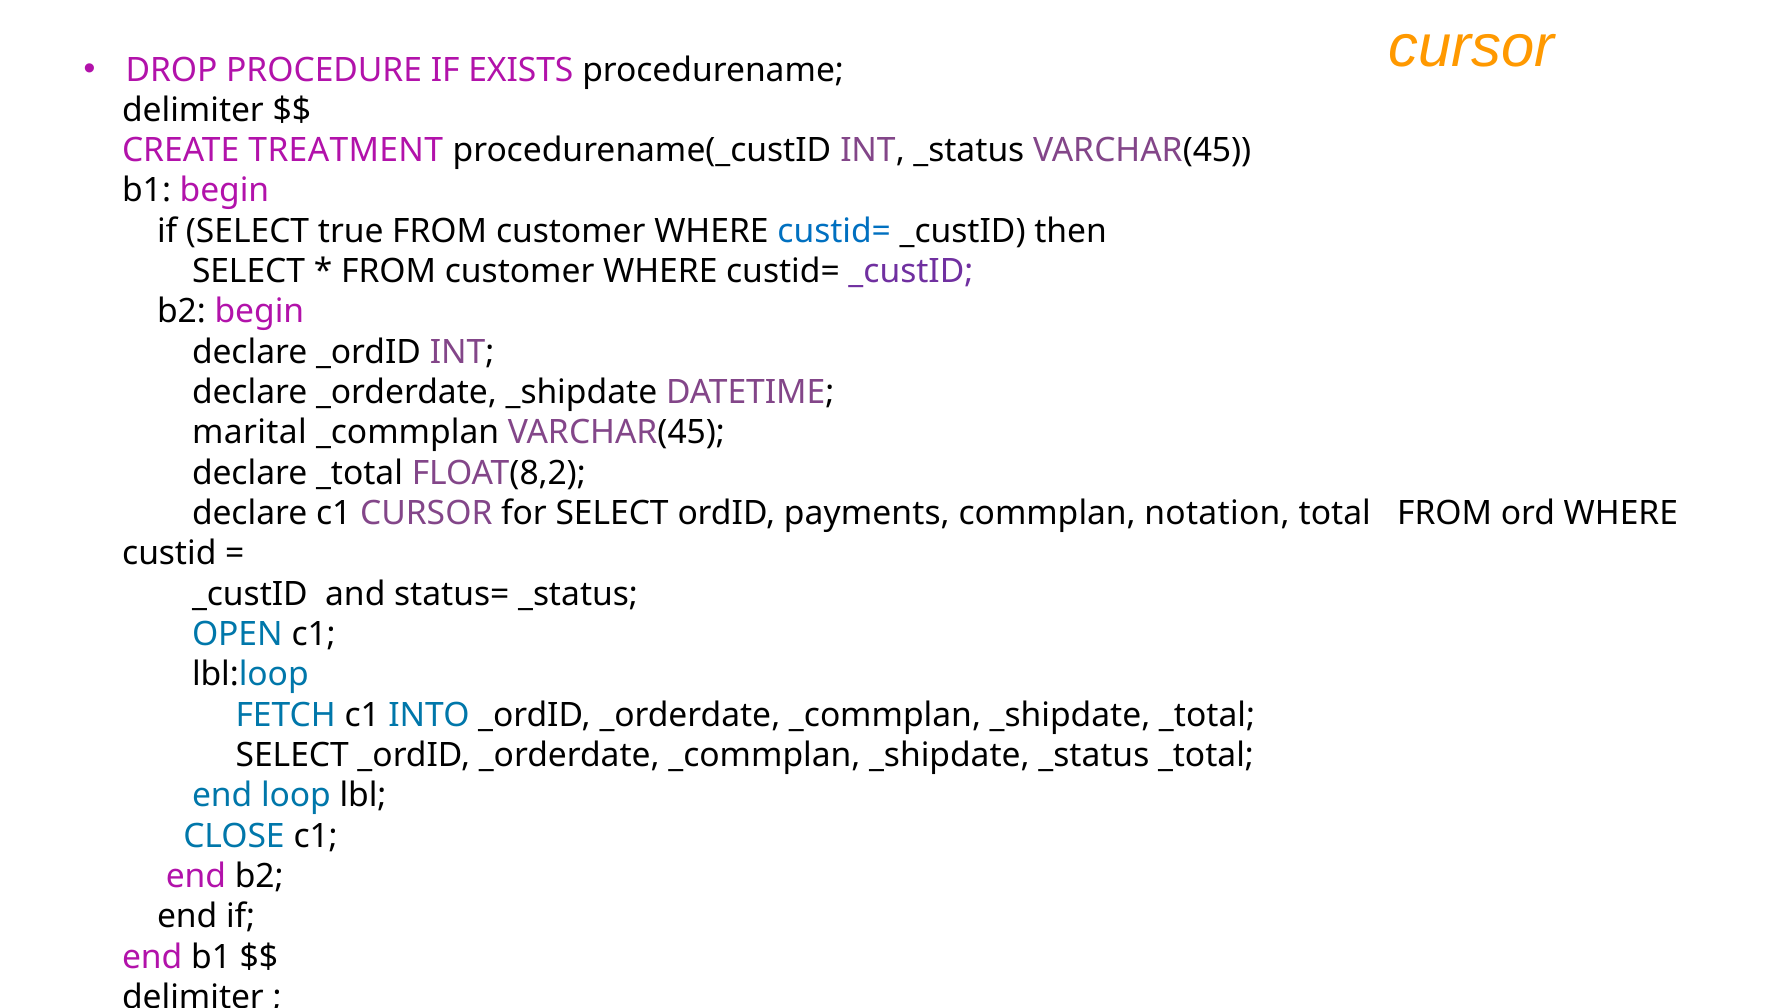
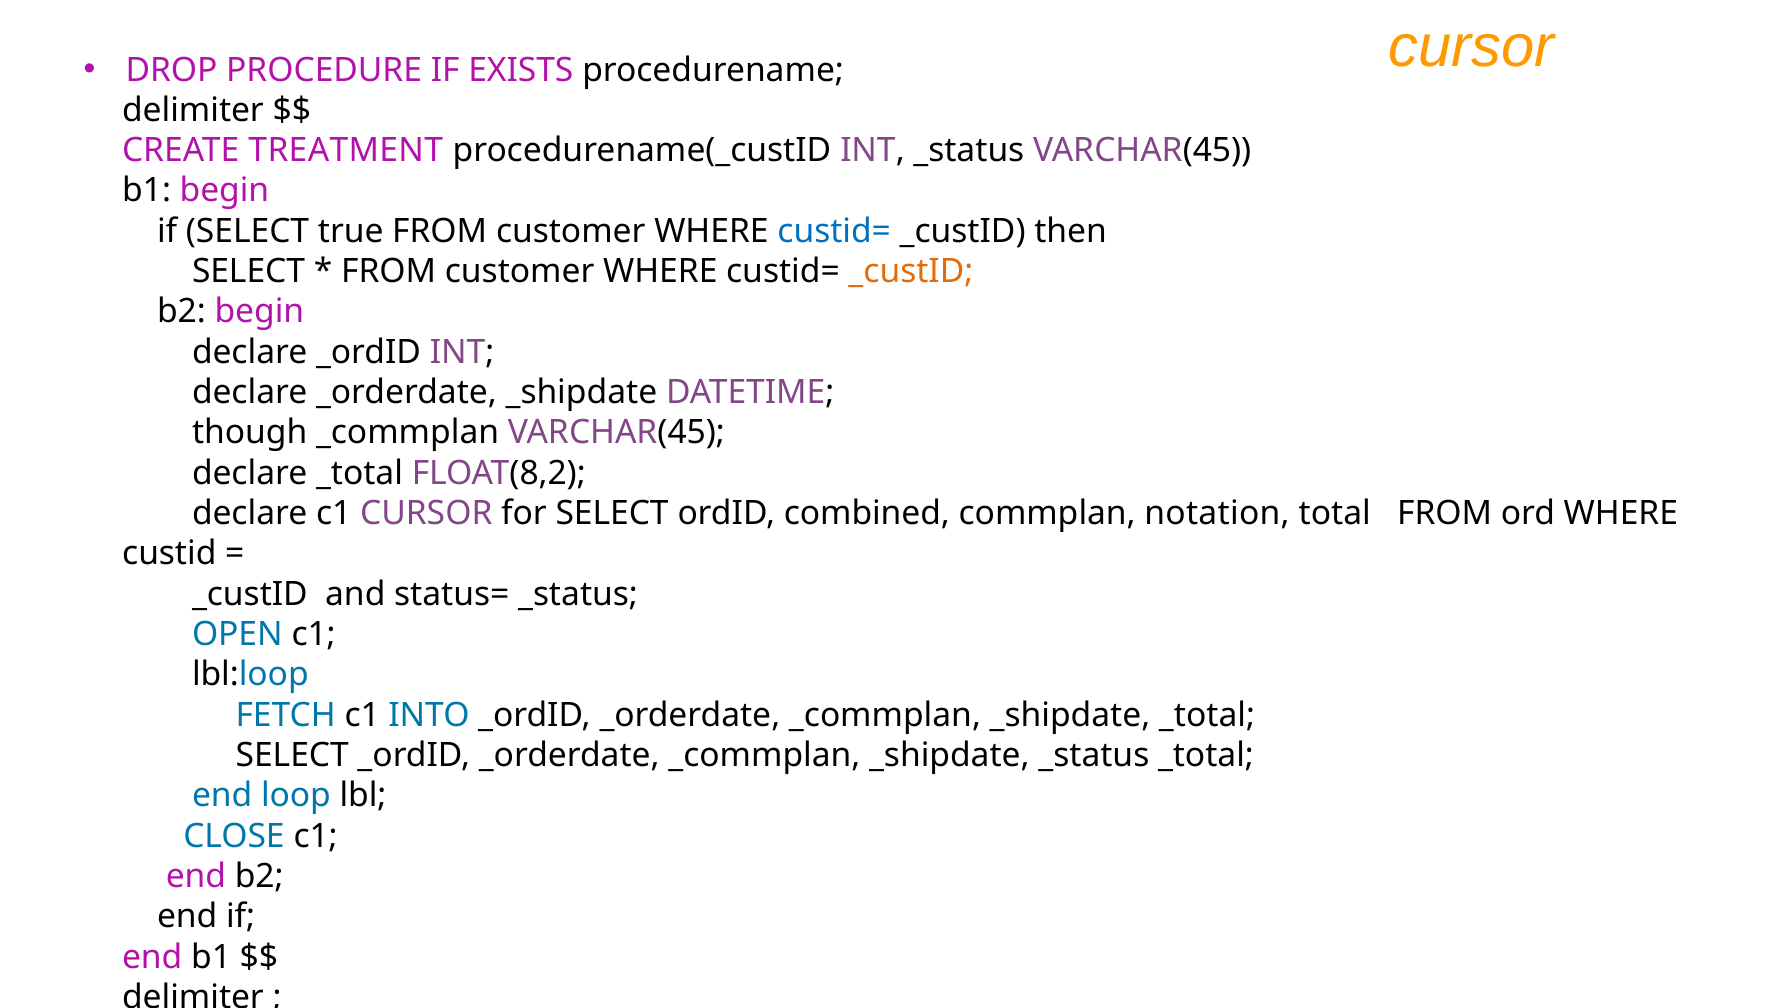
_custID colour: purple -> orange (911, 272)
marital: marital -> though (250, 433)
payments: payments -> combined (867, 513)
